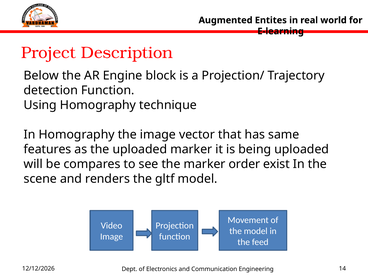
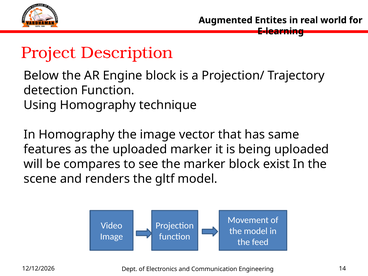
marker order: order -> block (244, 164)
